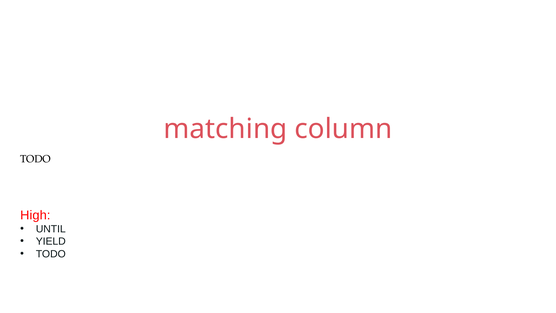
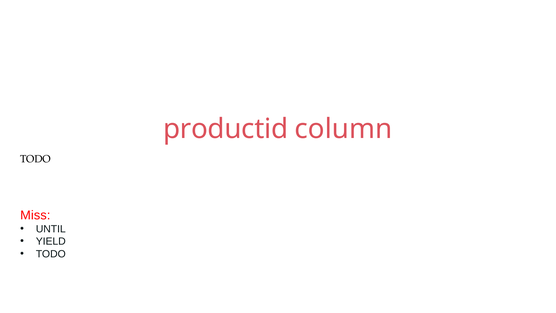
matching: matching -> productid (226, 129)
High: High -> Miss (35, 215)
